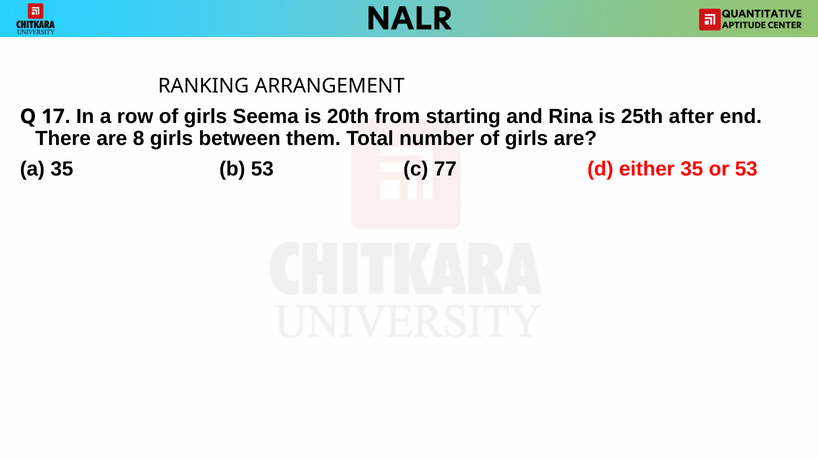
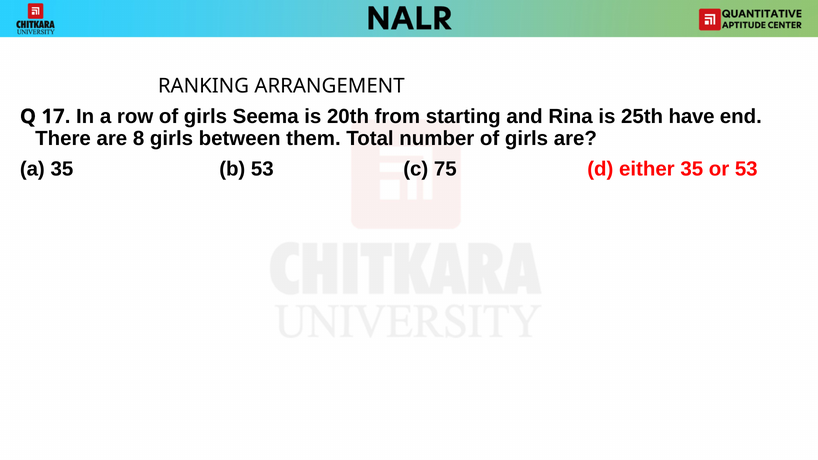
after: after -> have (692, 117)
77: 77 -> 75 (445, 169)
